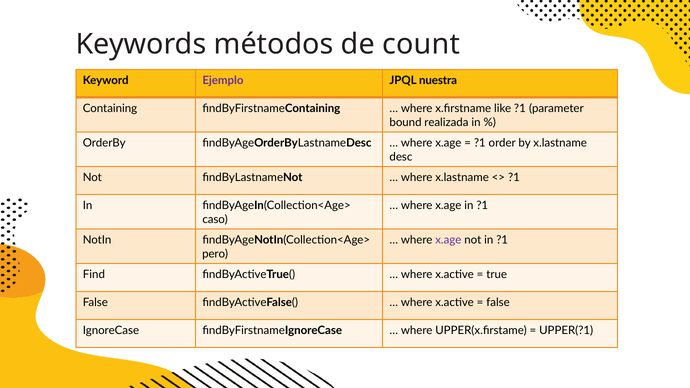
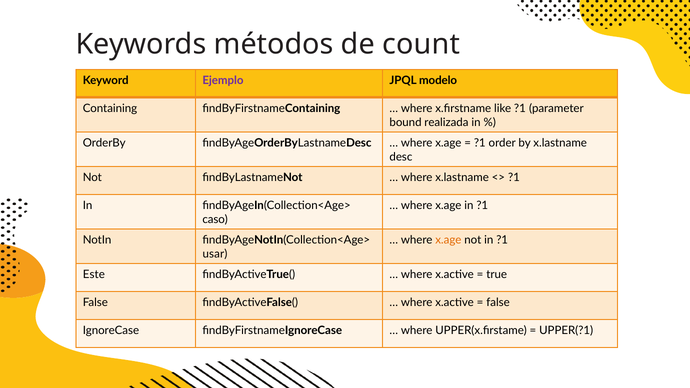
nuestra: nuestra -> modelo (438, 81)
x.age colour: purple -> orange (448, 240)
pero: pero -> usar (215, 254)
Find: Find -> Este (94, 275)
